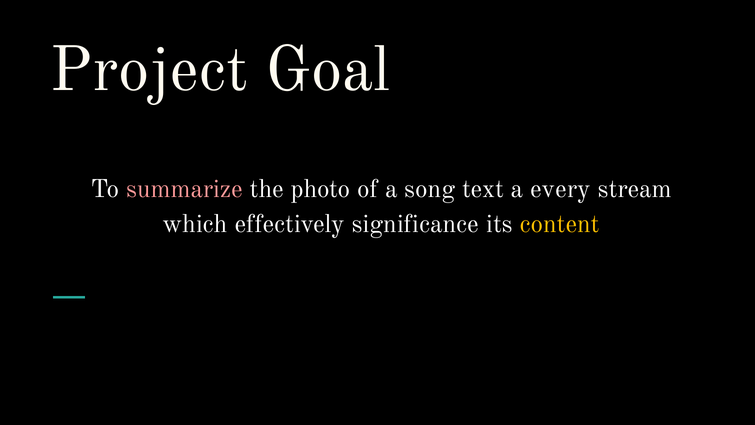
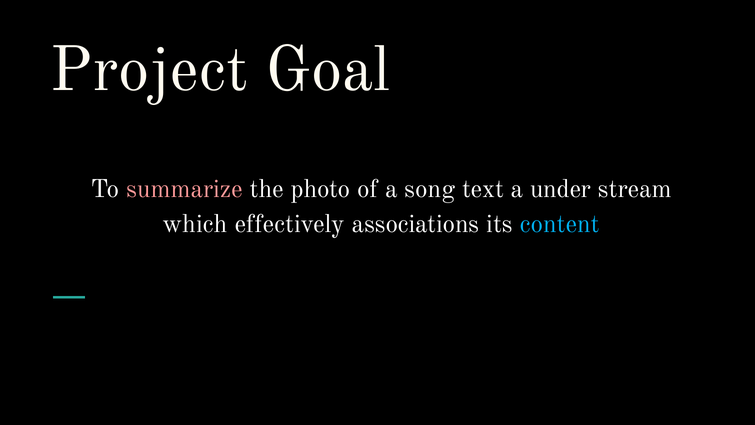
every: every -> under (561, 189)
significance: significance -> associations (416, 224)
content colour: yellow -> light blue (560, 224)
